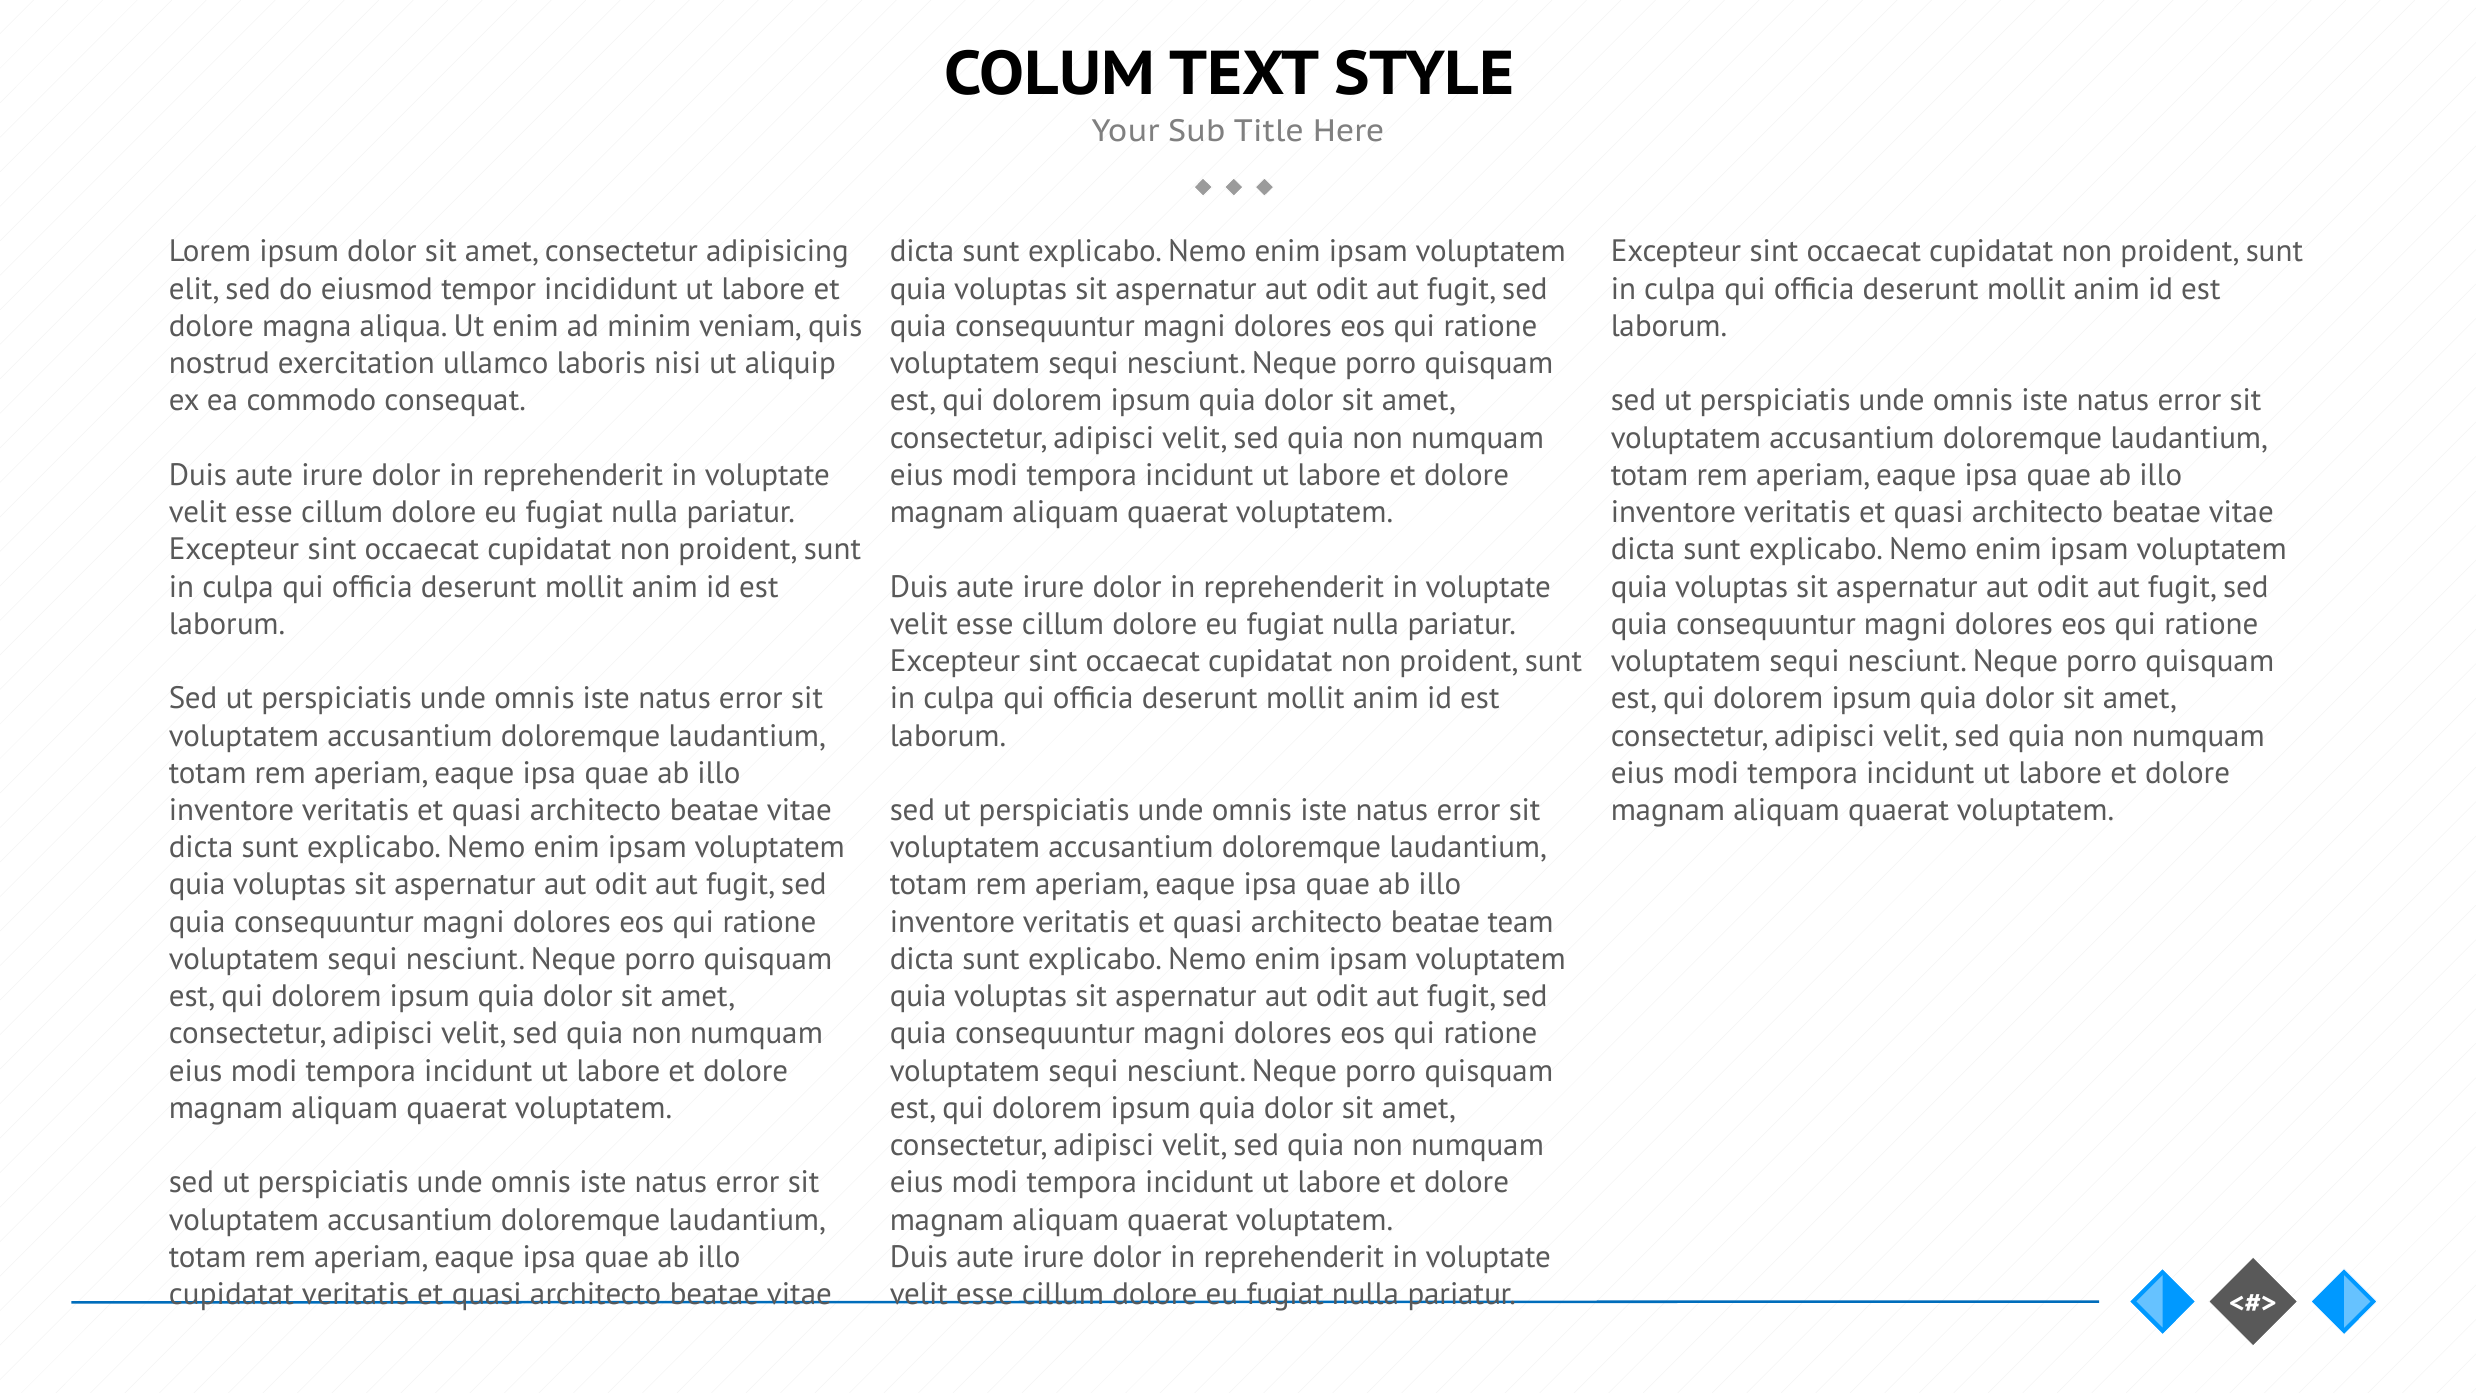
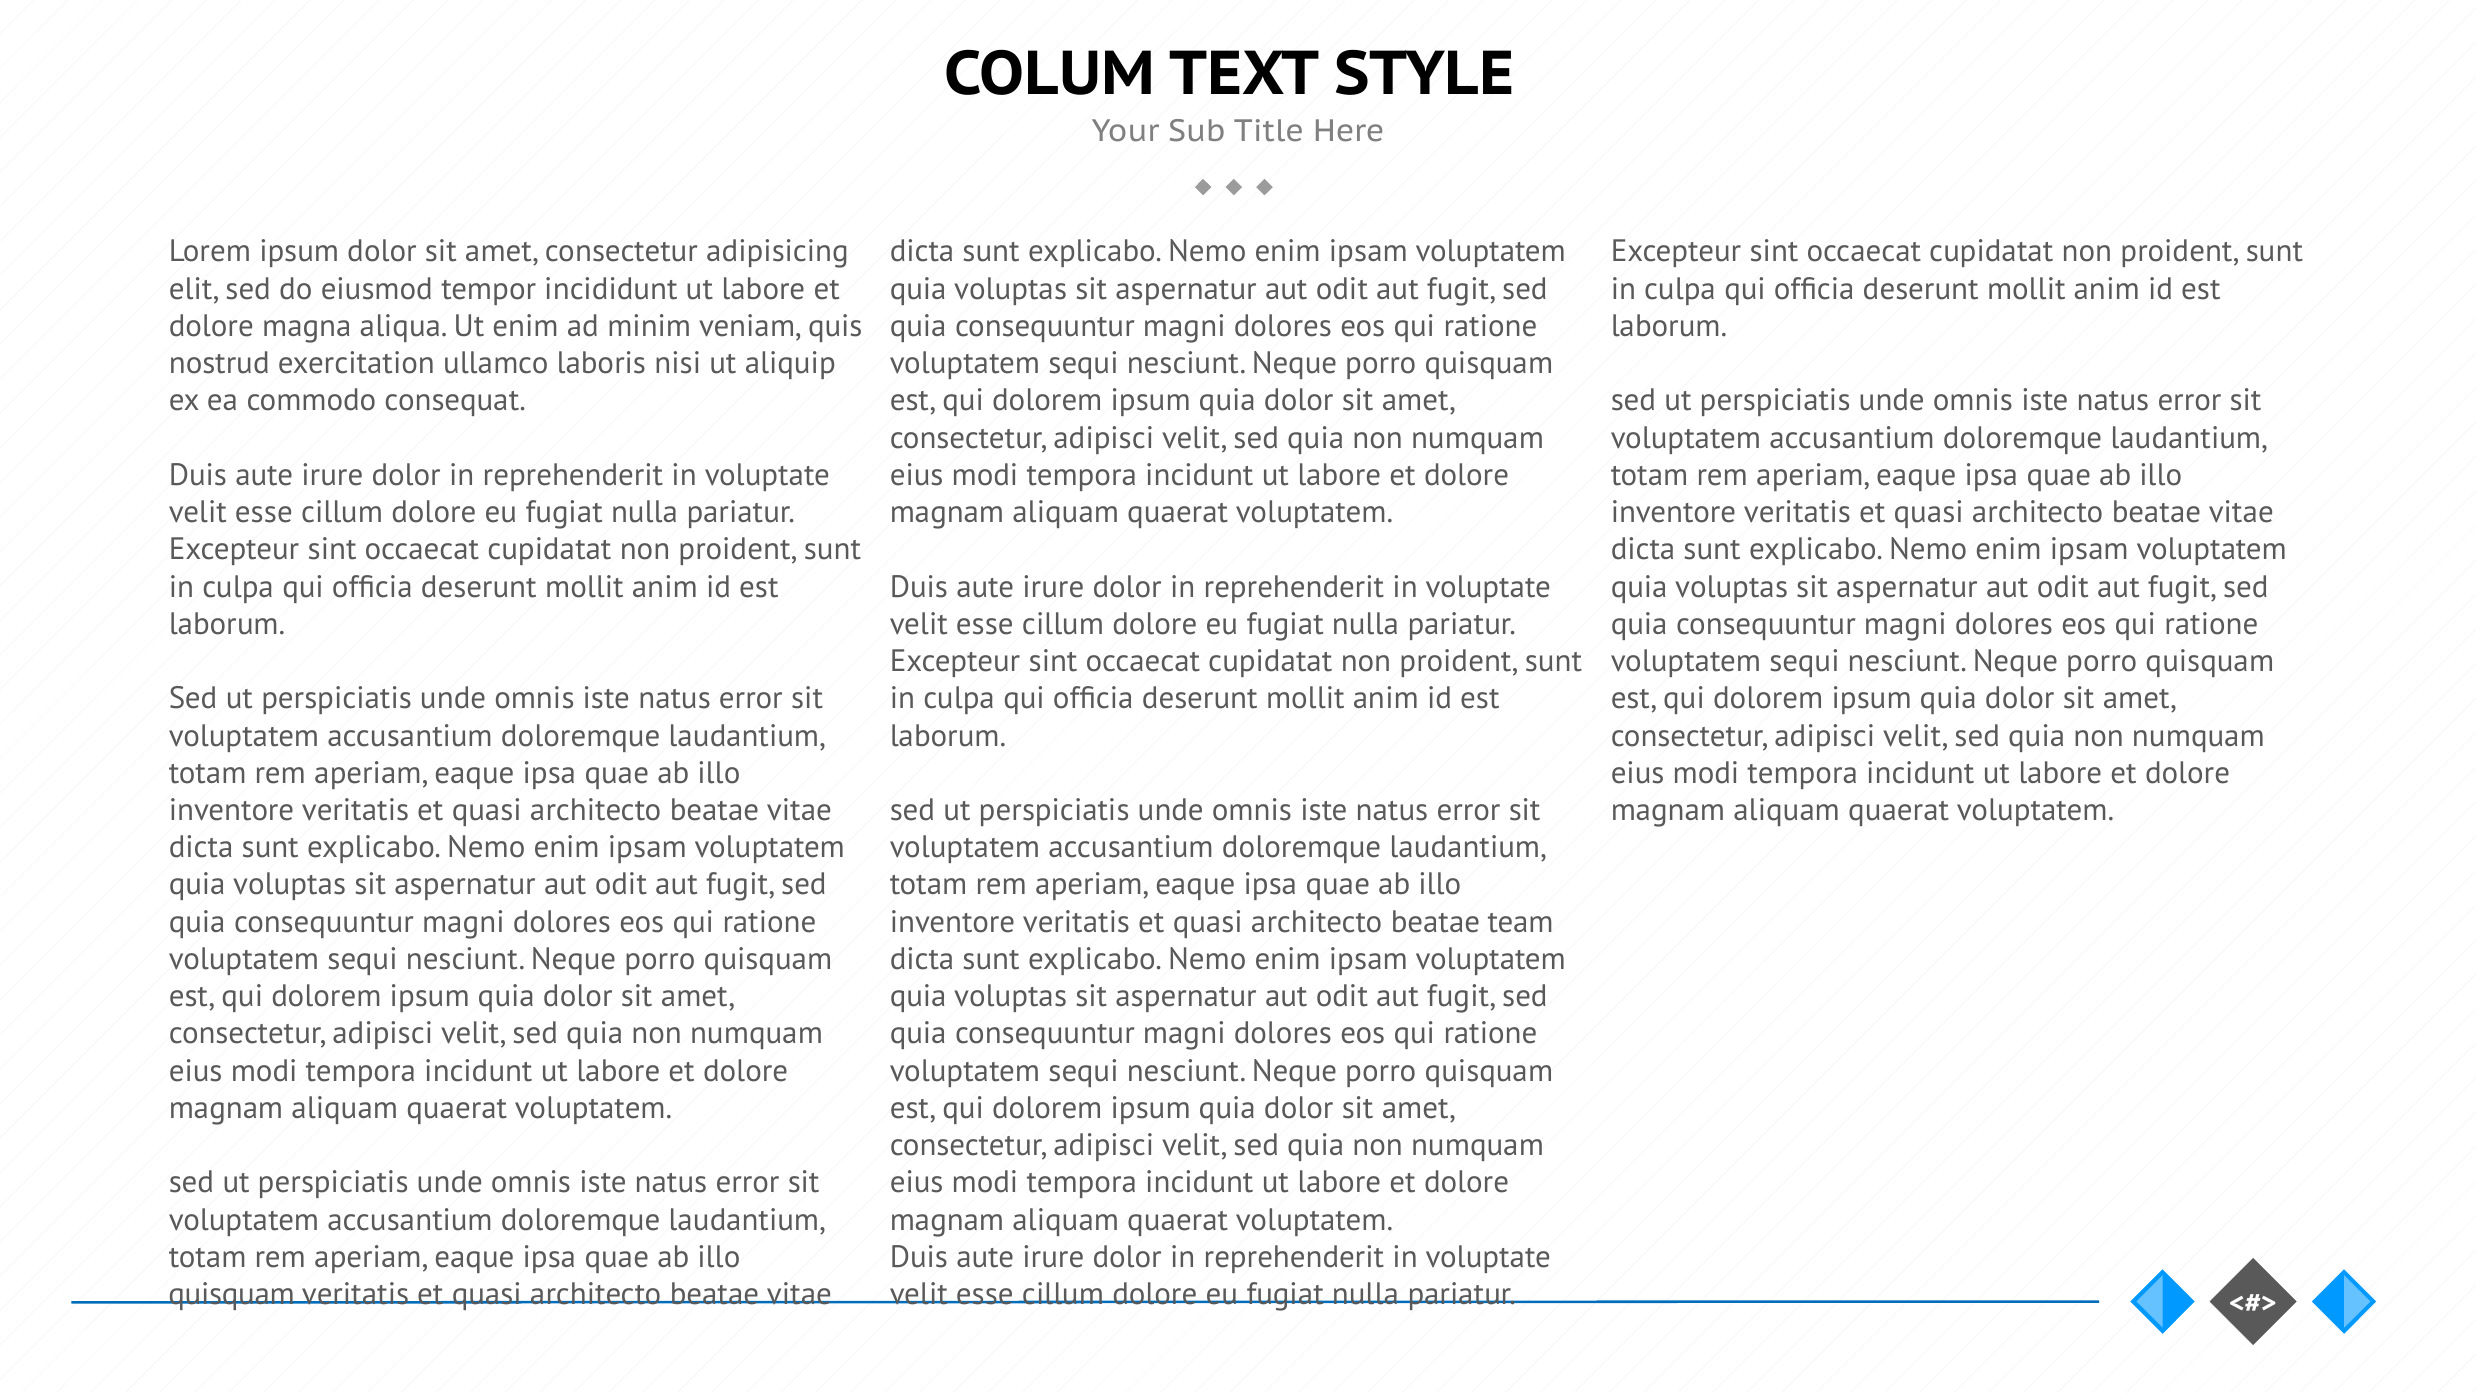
cupidatat: cupidatat -> quisquam (232, 1294)
